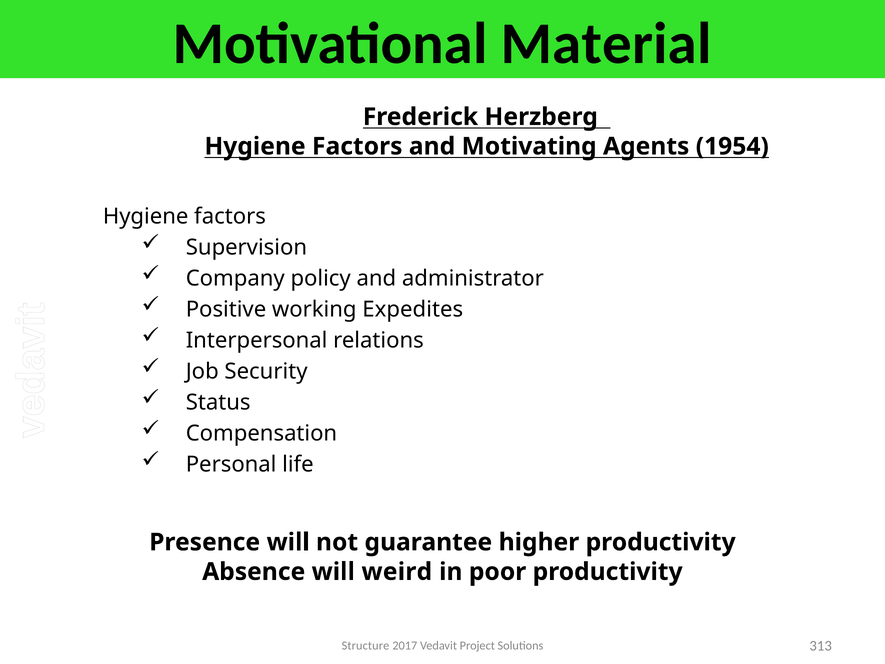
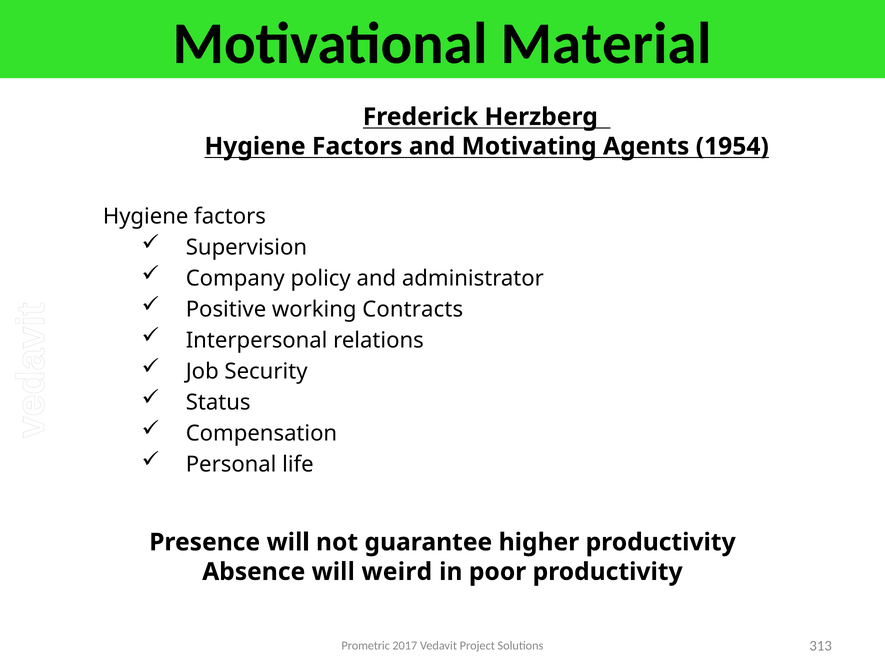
Expedites: Expedites -> Contracts (413, 309)
Structure: Structure -> Prometric (366, 646)
